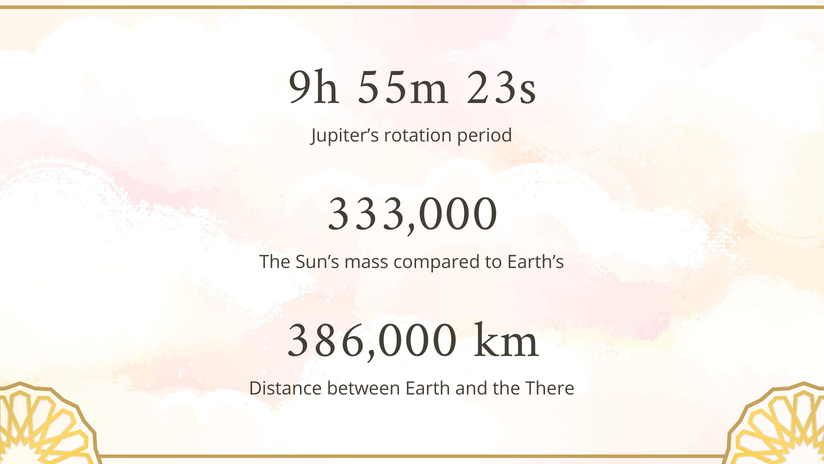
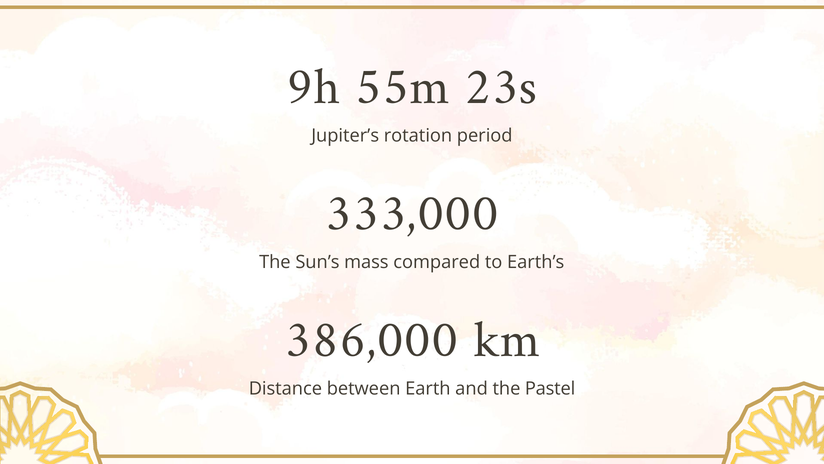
There: There -> Pastel (550, 388)
